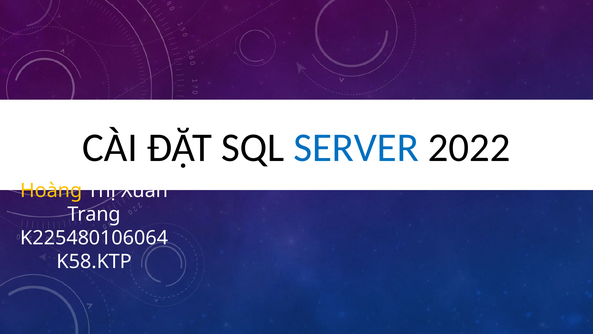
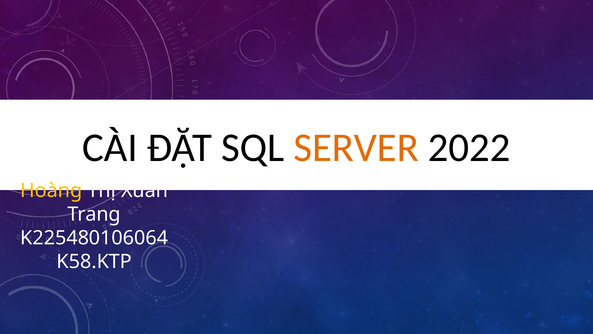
SERVER colour: blue -> orange (356, 148)
